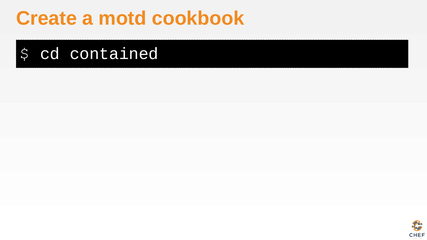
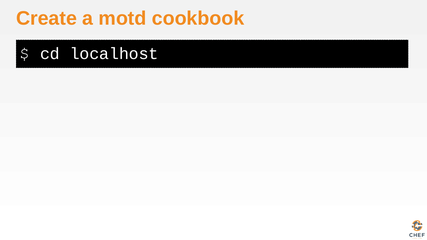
contained: contained -> localhost (114, 54)
